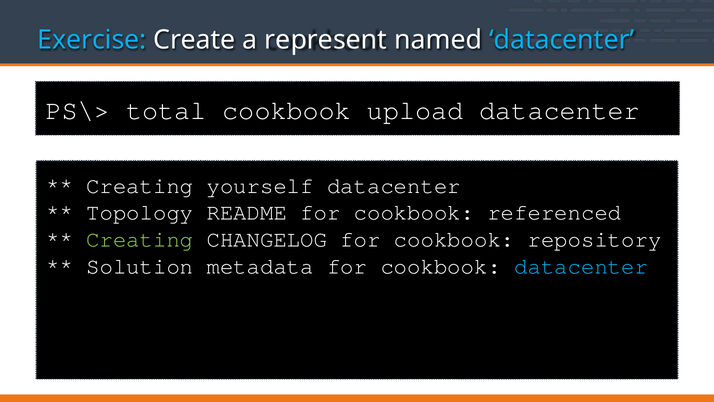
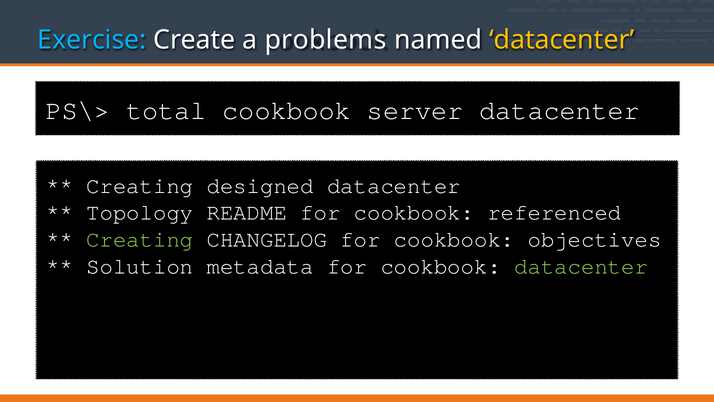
represent: represent -> problems (326, 40)
datacenter colour: light blue -> yellow (562, 40)
upload: upload -> server (415, 110)
yourself: yourself -> designed (260, 186)
repository: repository -> objectives (595, 239)
datacenter colour: light blue -> light green (581, 266)
